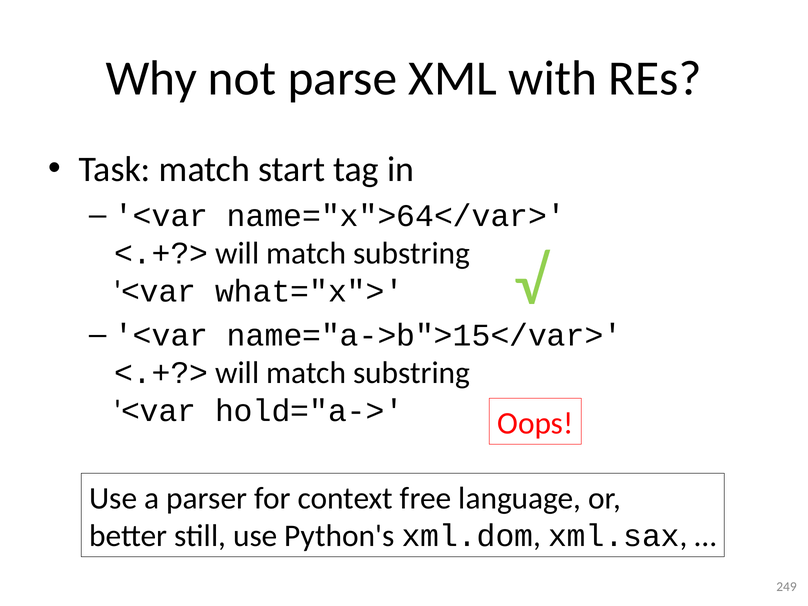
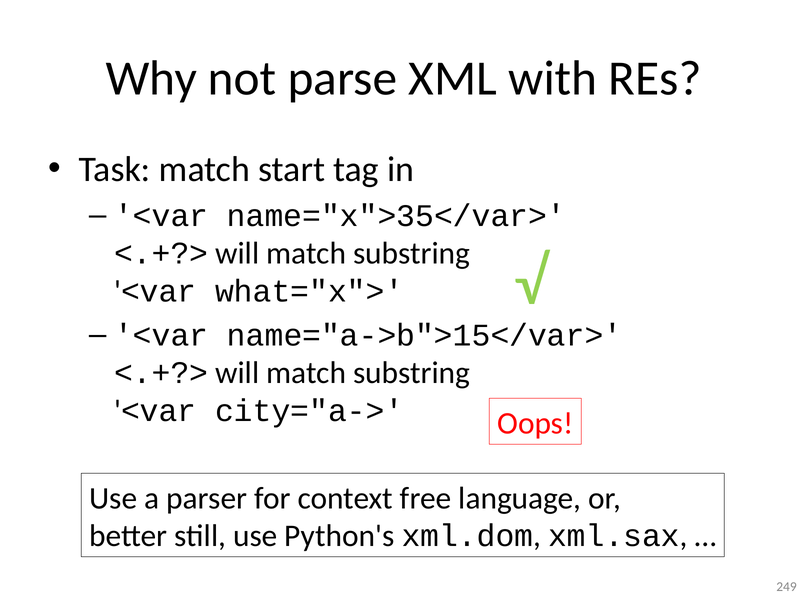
name="x">64</var>: name="x">64</var> -> name="x">35</var> (396, 216)
hold="a->: hold="a-> -> city="a-> (309, 411)
